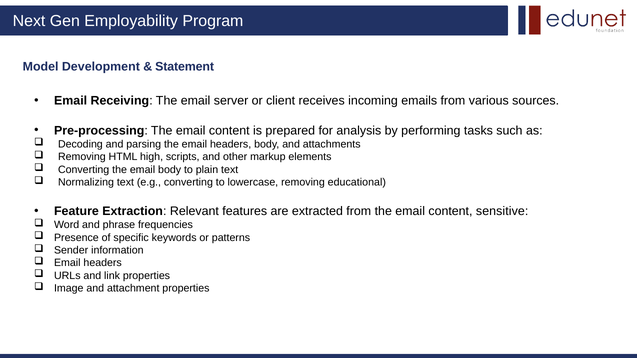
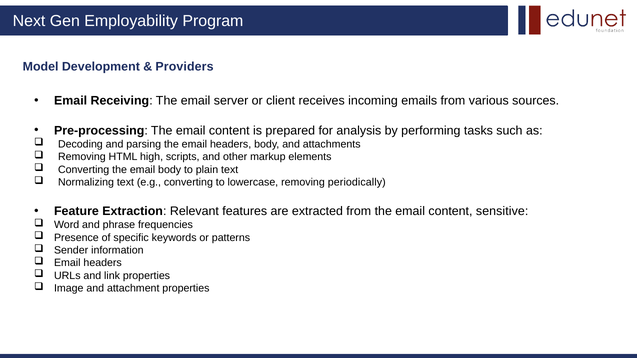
Statement: Statement -> Providers (184, 67)
educational: educational -> periodically (357, 183)
